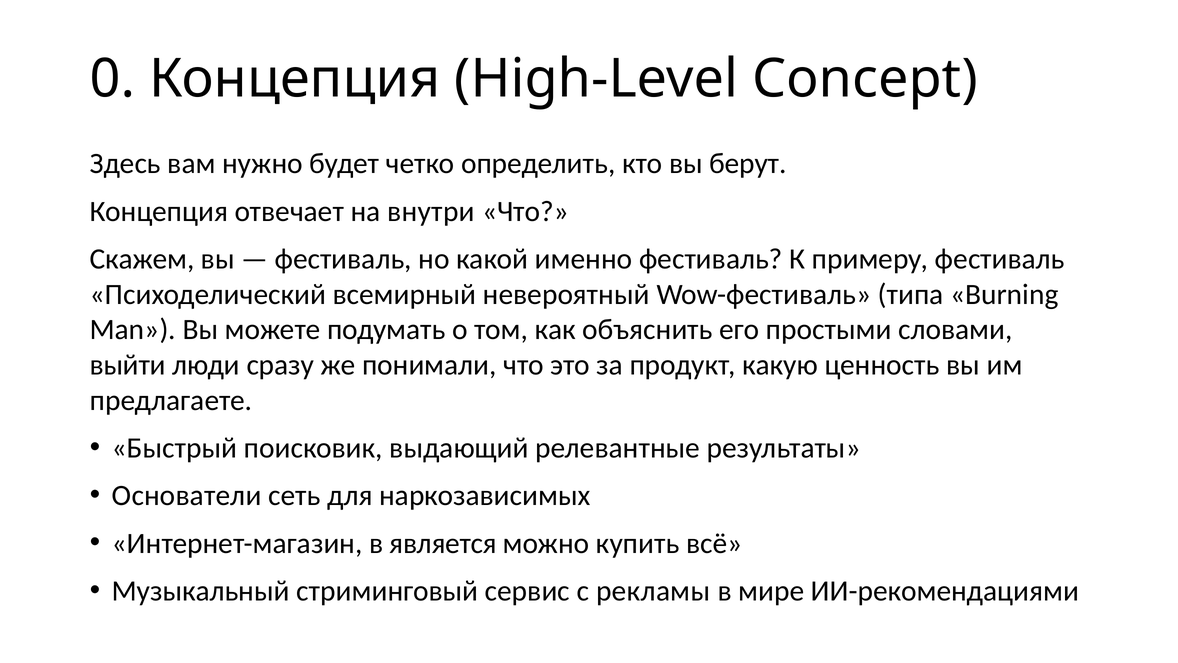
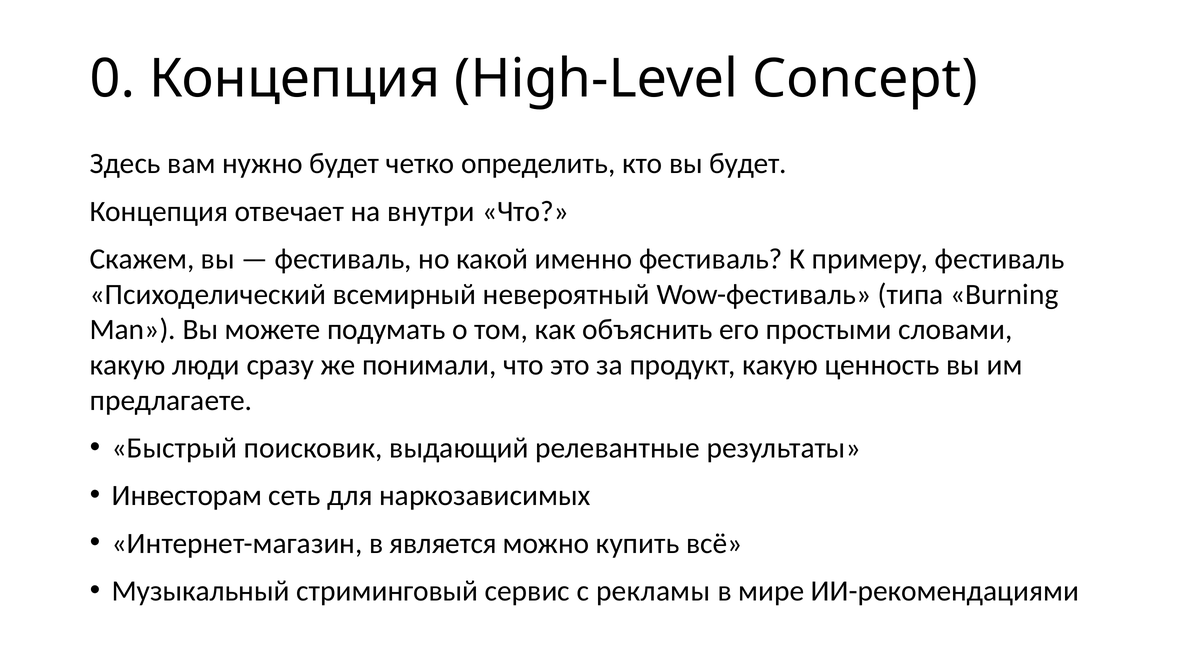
вы берут: берут -> будет (748, 164)
выйти: выйти -> какую (128, 365)
Основатели: Основатели -> Инвесторам (187, 495)
